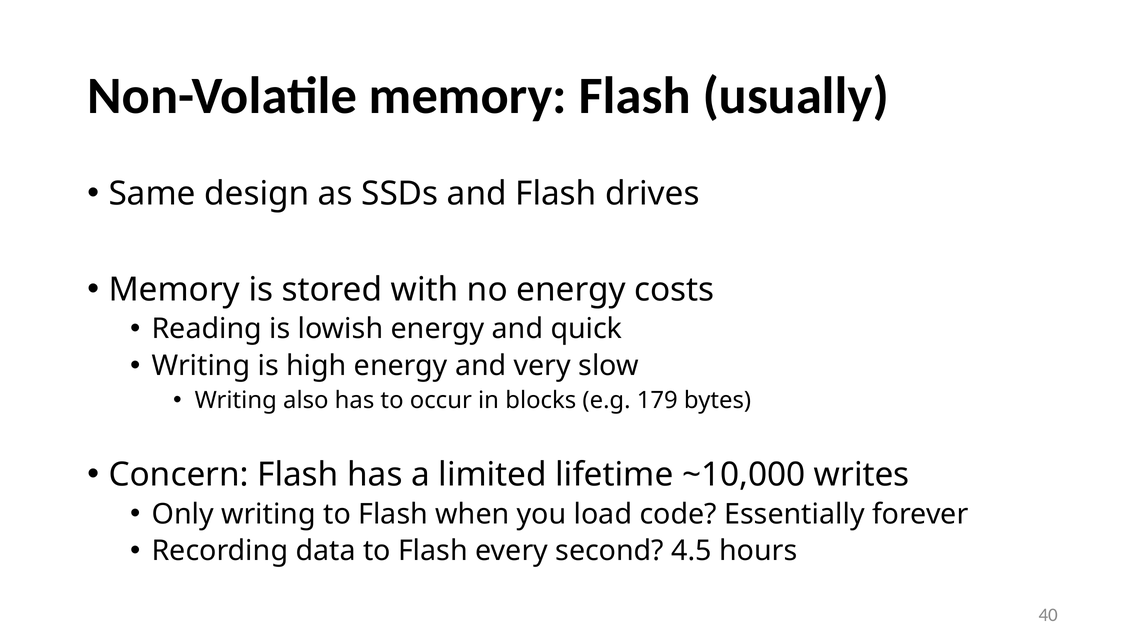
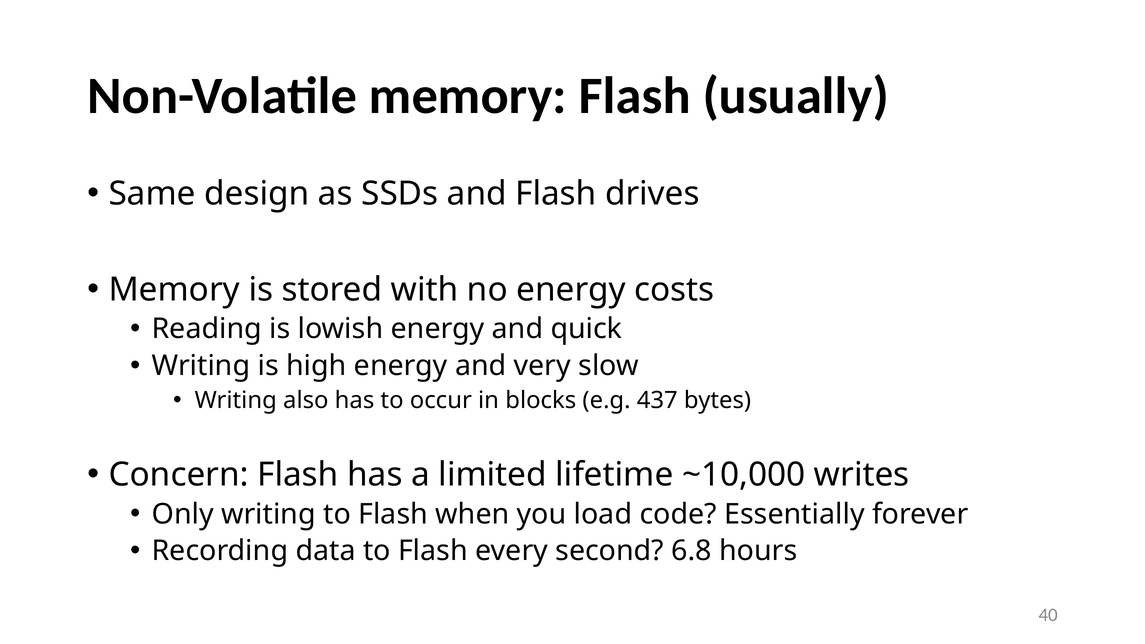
179: 179 -> 437 (657, 400)
4.5: 4.5 -> 6.8 (692, 551)
